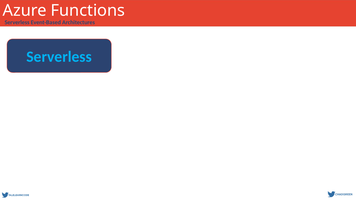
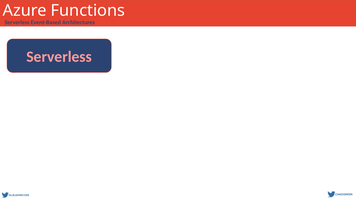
Serverless colour: light blue -> pink (59, 57)
